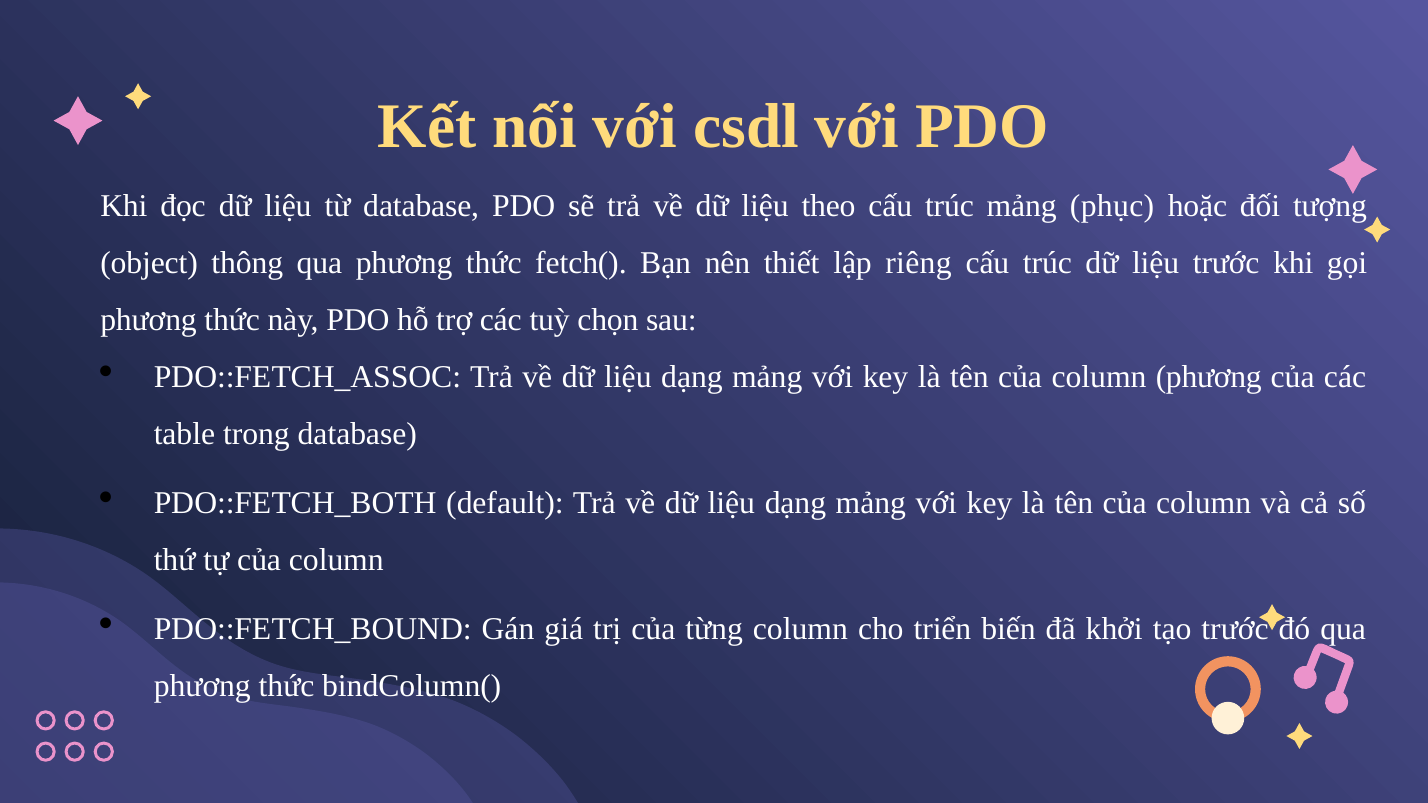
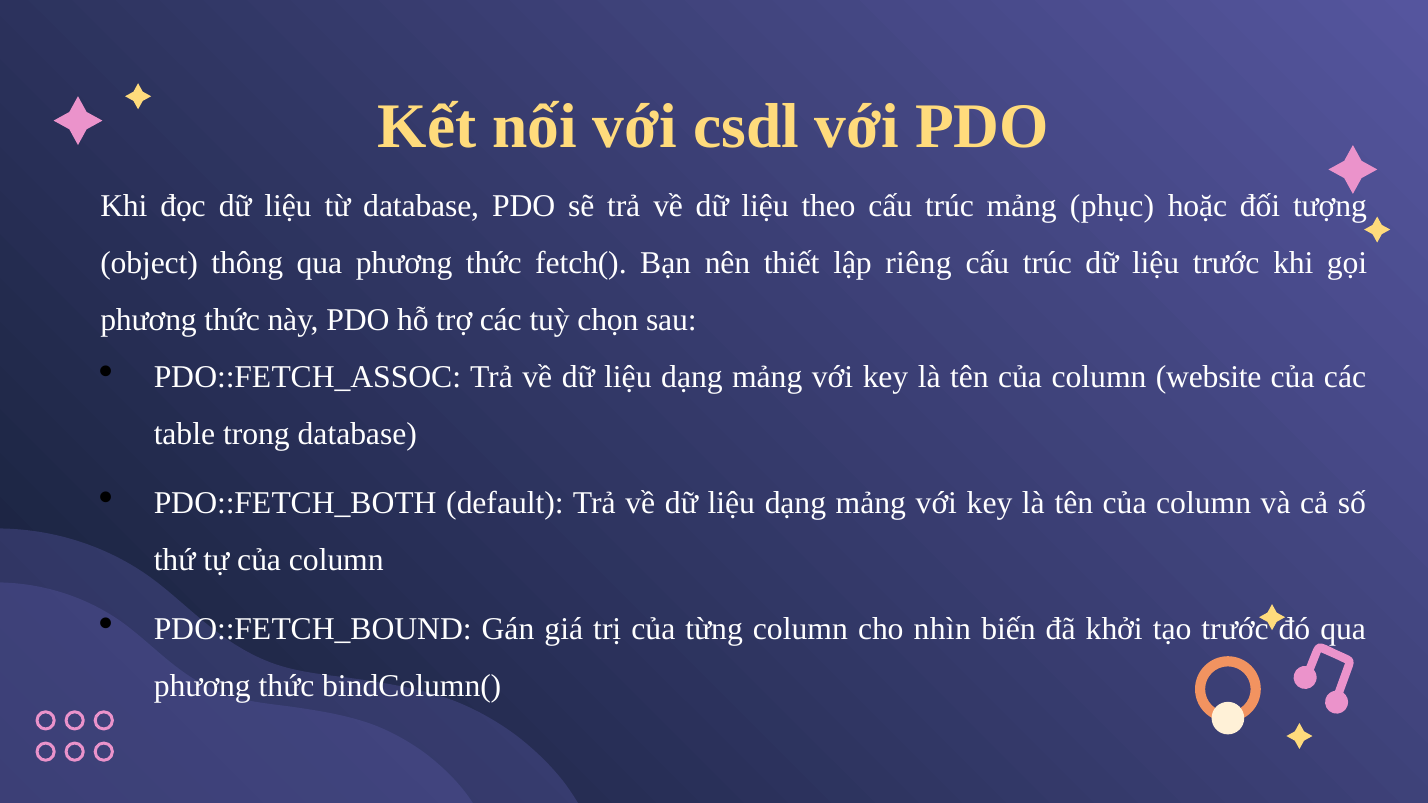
column phương: phương -> website (1209, 377)
triển: triển -> nhìn (942, 629)
